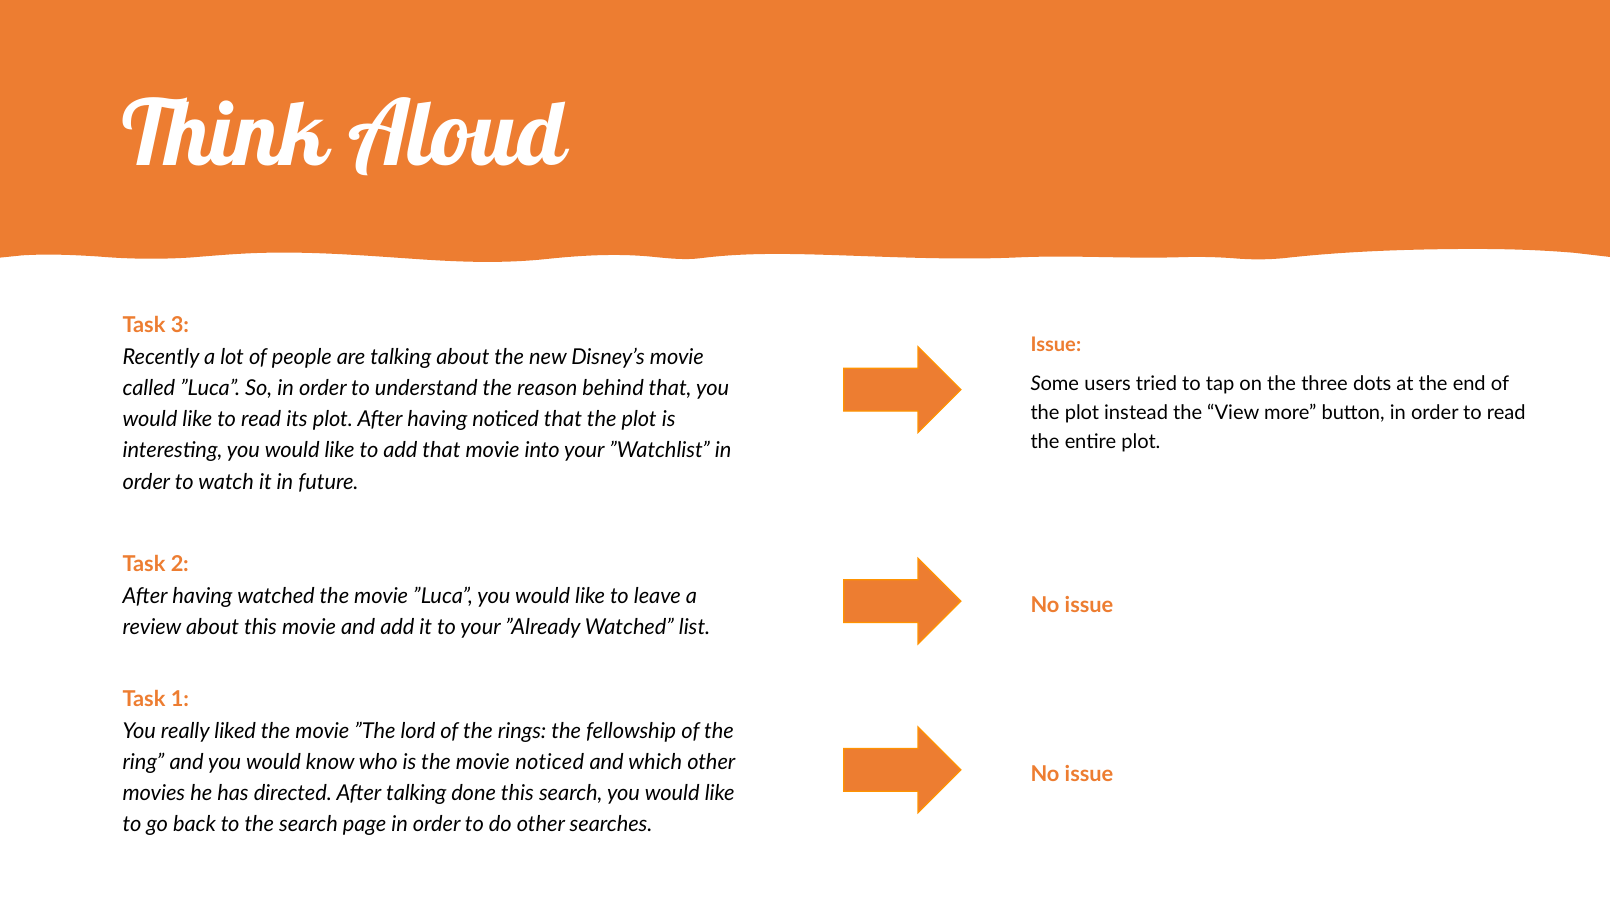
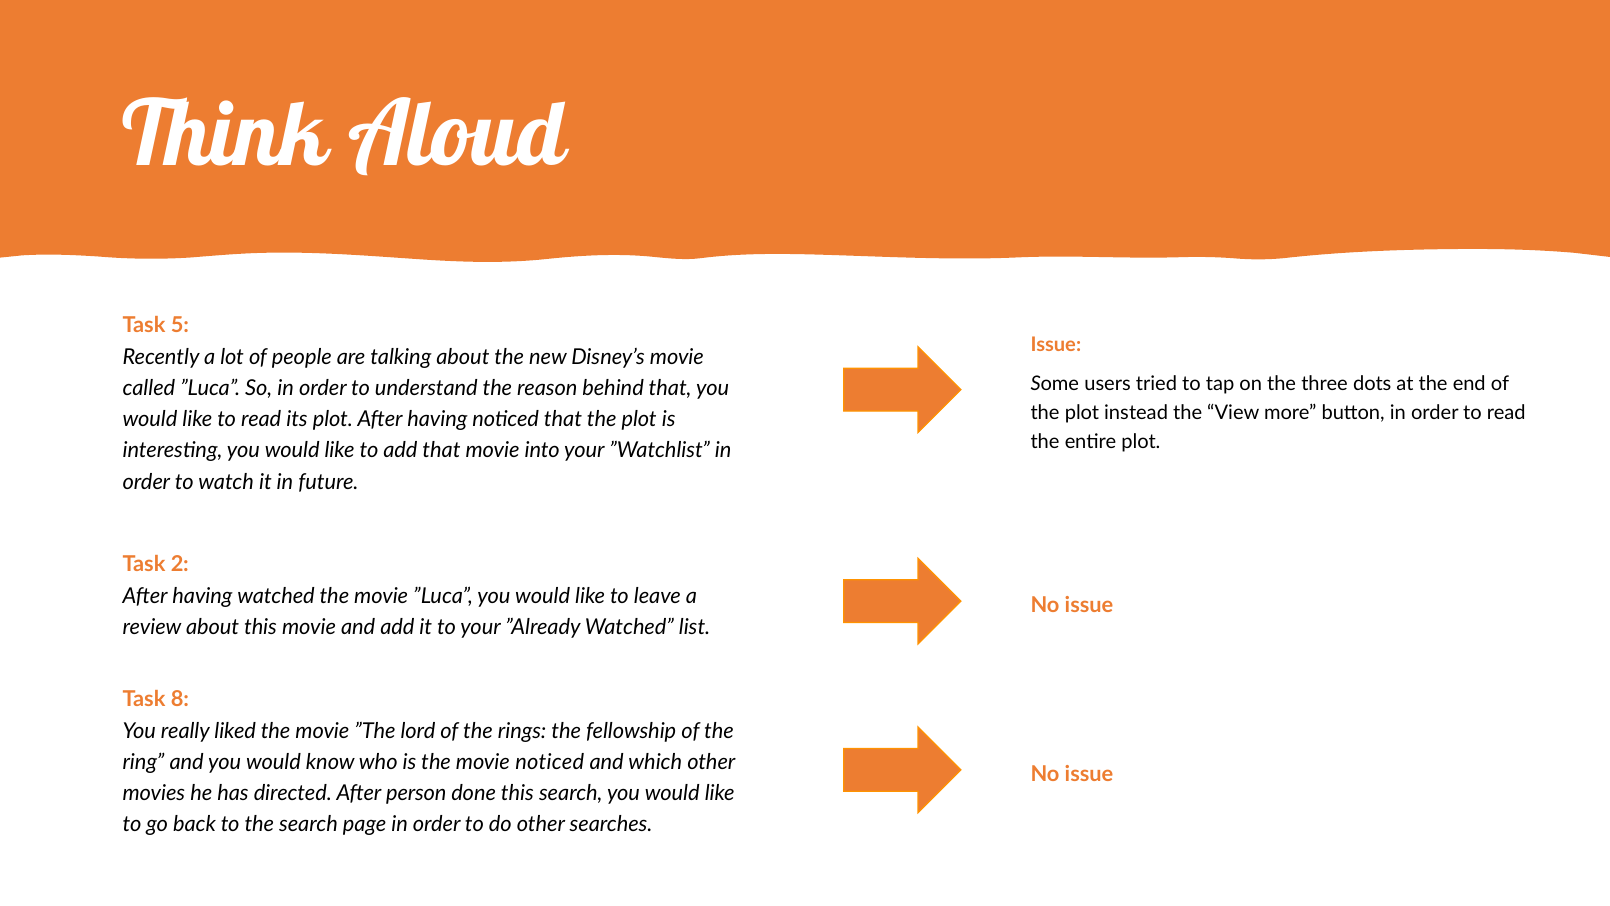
3: 3 -> 5 (180, 326)
1: 1 -> 8 (180, 699)
After talking: talking -> person (416, 793)
